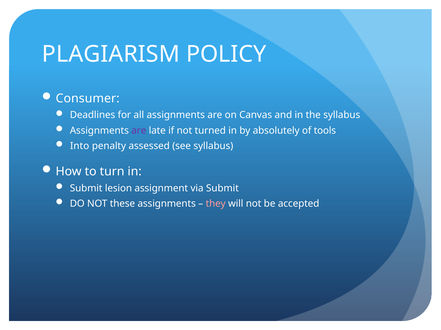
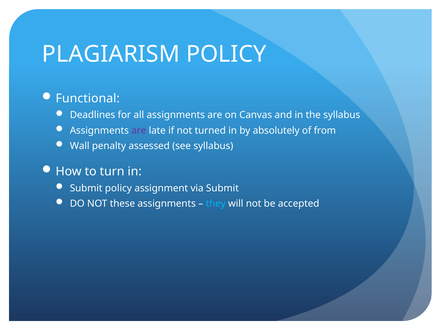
Consumer: Consumer -> Functional (88, 99)
tools: tools -> from (325, 131)
Into: Into -> Wall (80, 146)
Submit lesion: lesion -> policy (118, 189)
they colour: pink -> light blue (216, 204)
